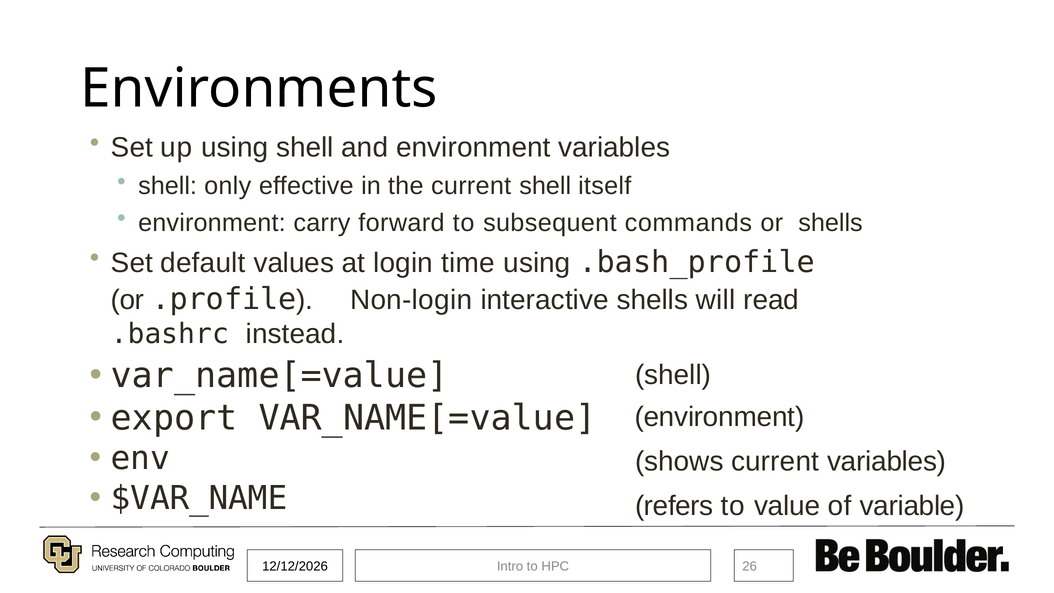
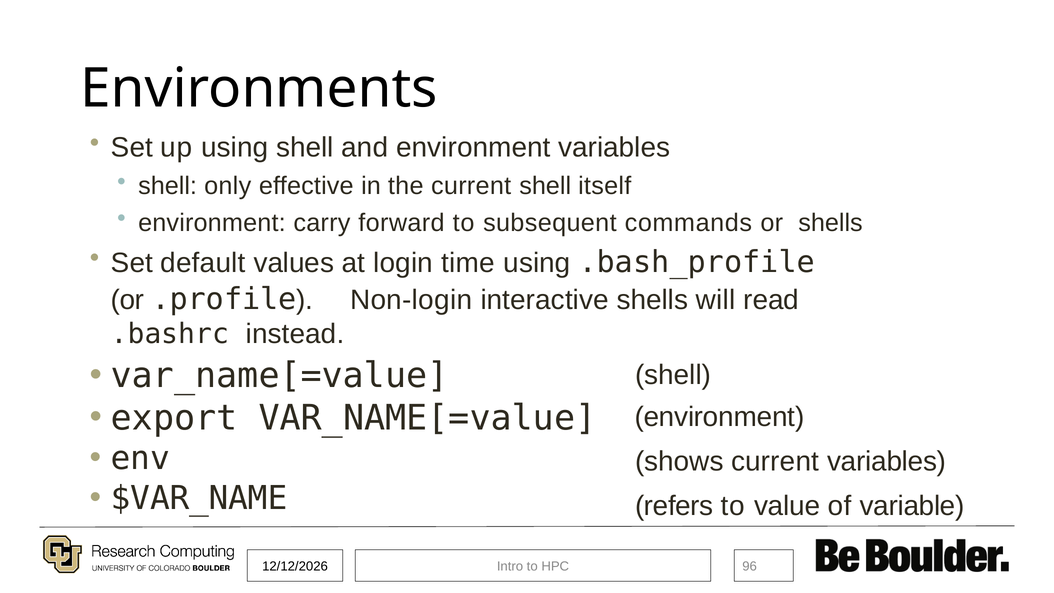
26: 26 -> 96 (750, 566)
